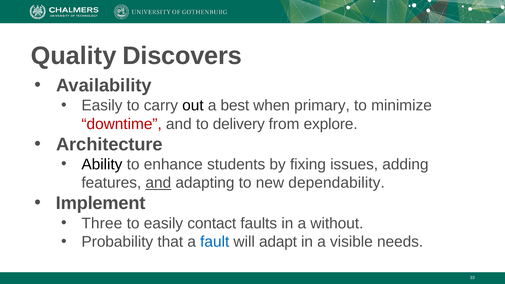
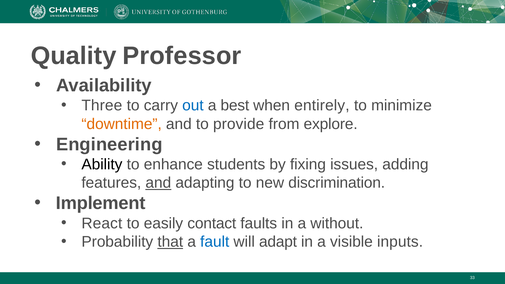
Discovers: Discovers -> Professor (182, 56)
Easily: Easily -> Three (102, 106)
out colour: black -> blue (193, 106)
primary: primary -> entirely (322, 106)
downtime colour: red -> orange (122, 124)
delivery: delivery -> provide (239, 124)
Architecture: Architecture -> Engineering (109, 144)
dependability: dependability -> discrimination (337, 183)
Three: Three -> React (102, 223)
that underline: none -> present (170, 242)
needs: needs -> inputs (400, 242)
